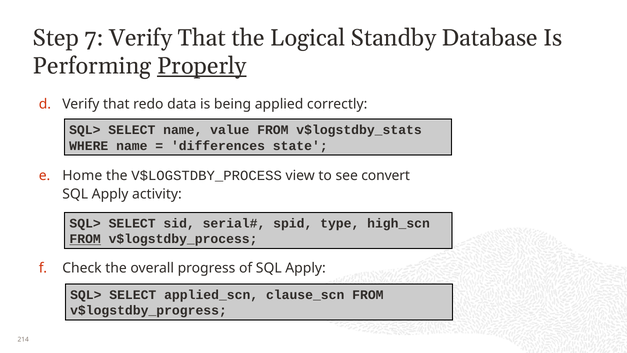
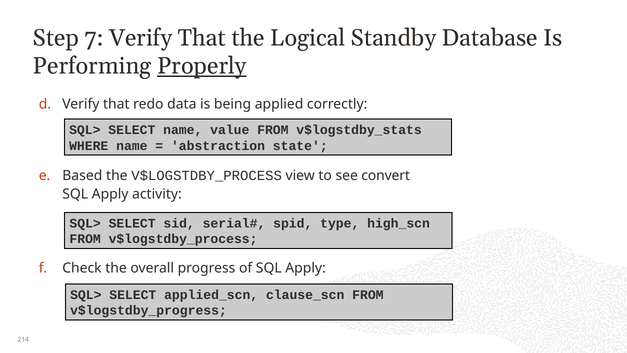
differences: differences -> abstraction (218, 146)
Home: Home -> Based (82, 175)
FROM underline: present -> none (85, 239)
